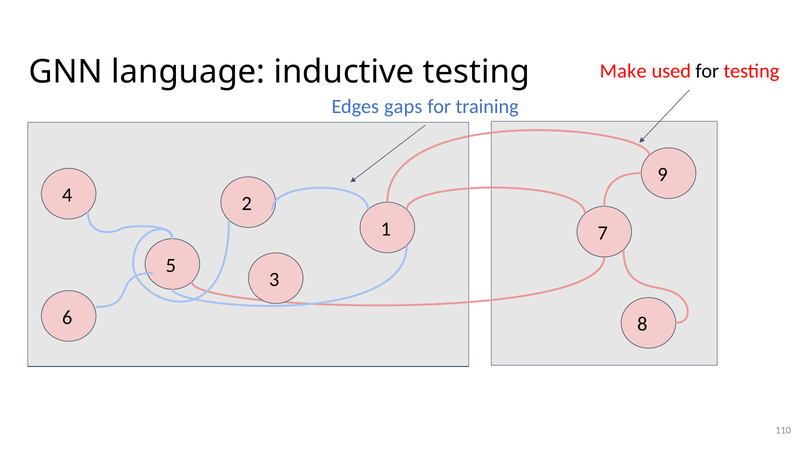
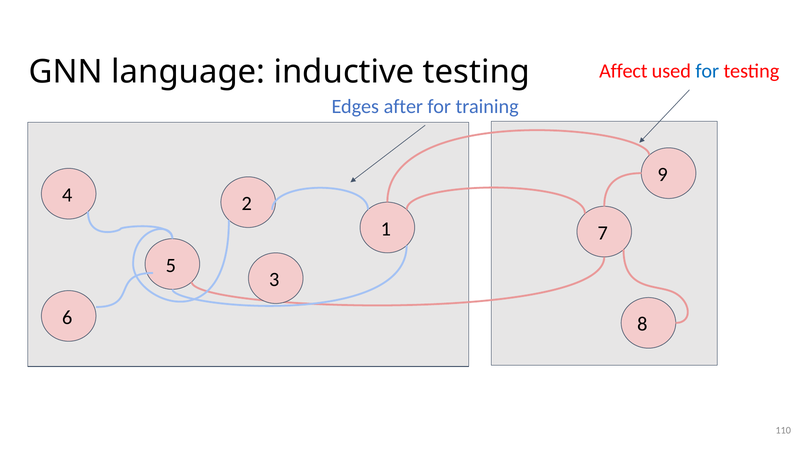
Make: Make -> Affect (623, 71)
for colour: black -> blue (707, 71)
gaps: gaps -> after (403, 107)
